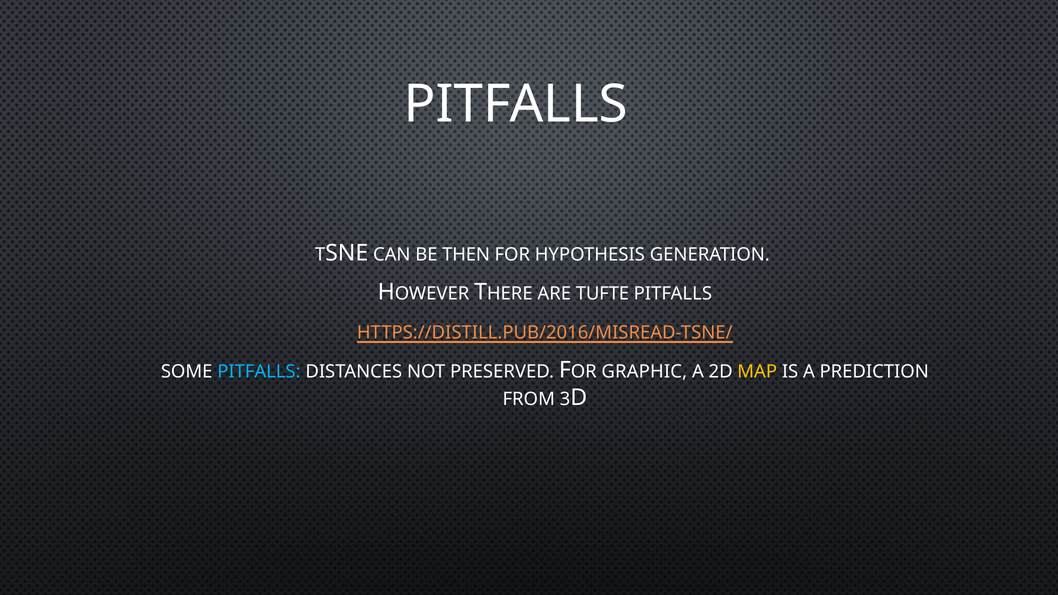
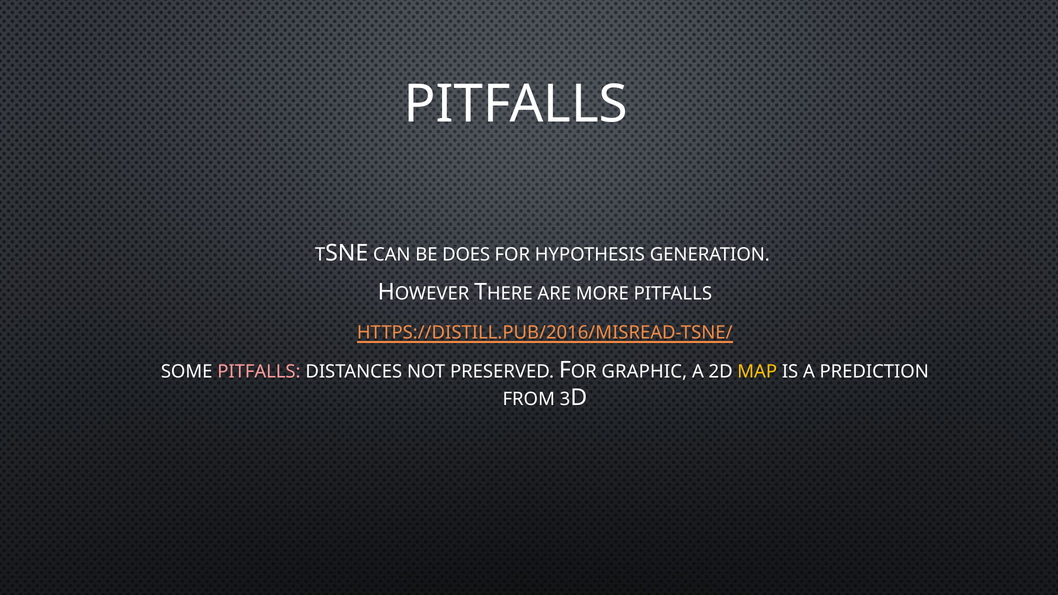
THEN: THEN -> DOES (466, 254)
TUFTE: TUFTE -> MORE (602, 293)
PITFALLS colour: light blue -> pink (259, 372)
